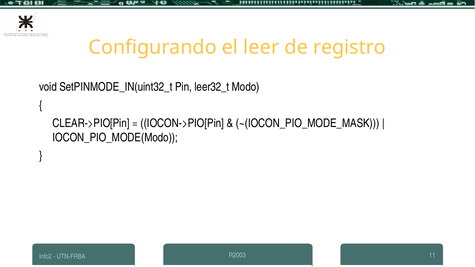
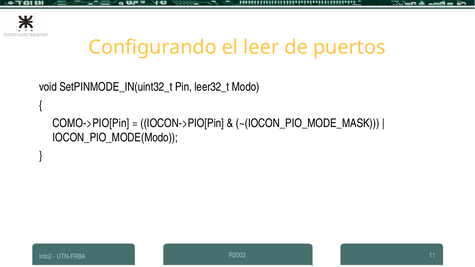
registro: registro -> puertos (349, 47)
CLEAR->PIO[Pin: CLEAR->PIO[Pin -> COMO->PIO[Pin (91, 123)
